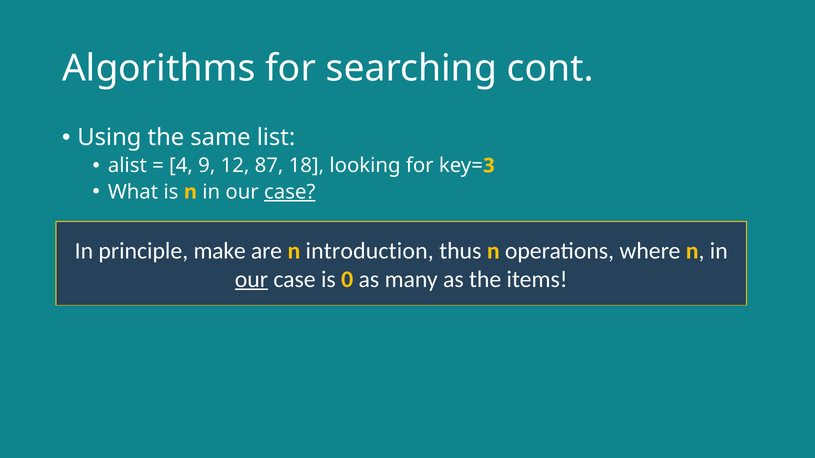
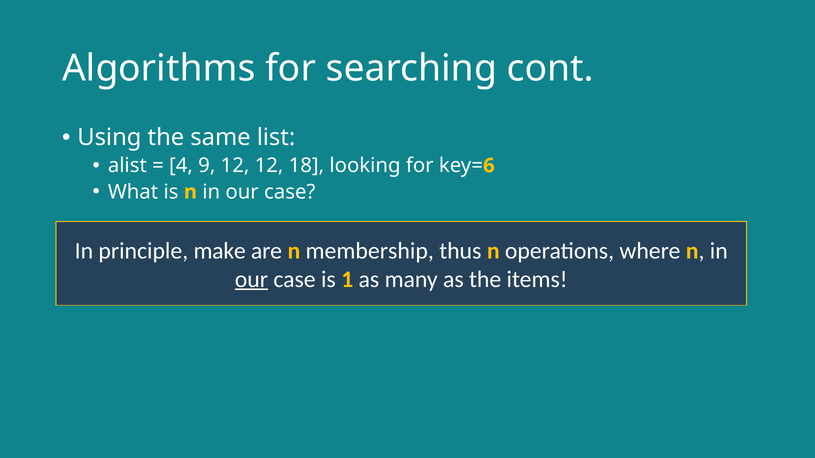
12 87: 87 -> 12 (269, 166)
3: 3 -> 6 (489, 166)
case underline: present -> none (290, 192)
introduction: introduction -> membership (370, 251)
0: 0 -> 1 (347, 279)
